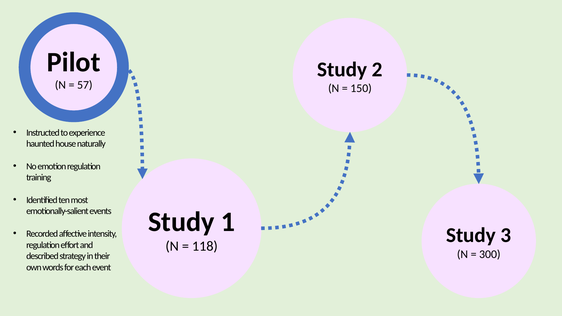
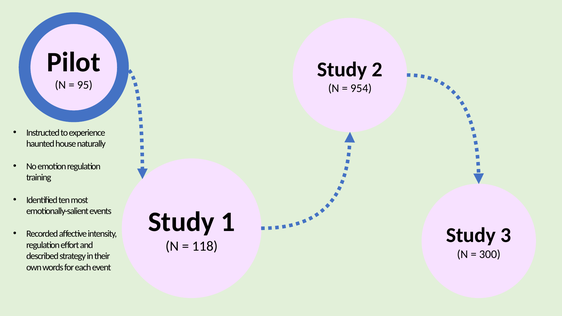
57: 57 -> 95 (85, 85)
150: 150 -> 954 (361, 88)
